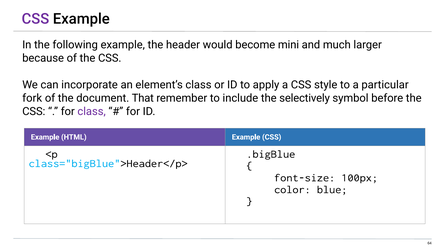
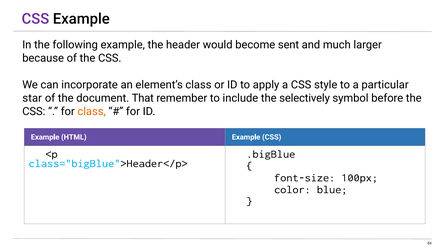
mini: mini -> sent (289, 45)
fork: fork -> star (32, 98)
class colour: purple -> orange (92, 112)
